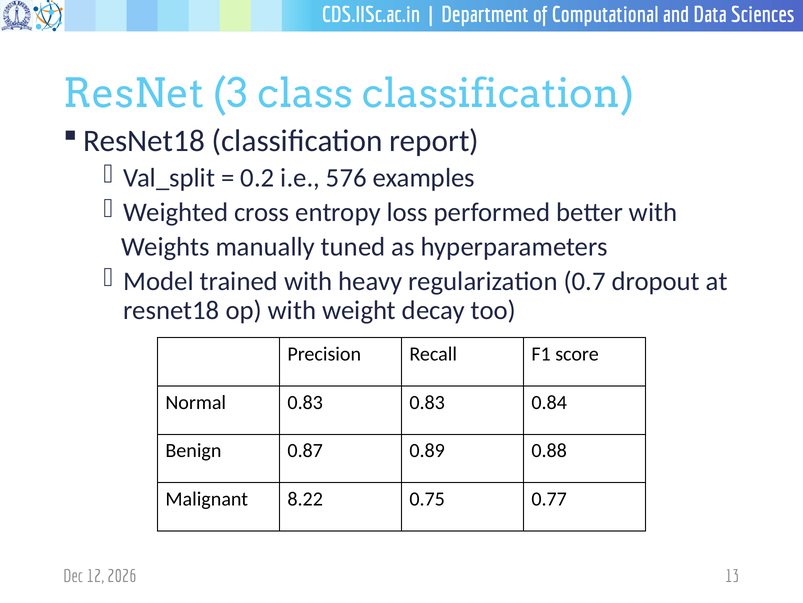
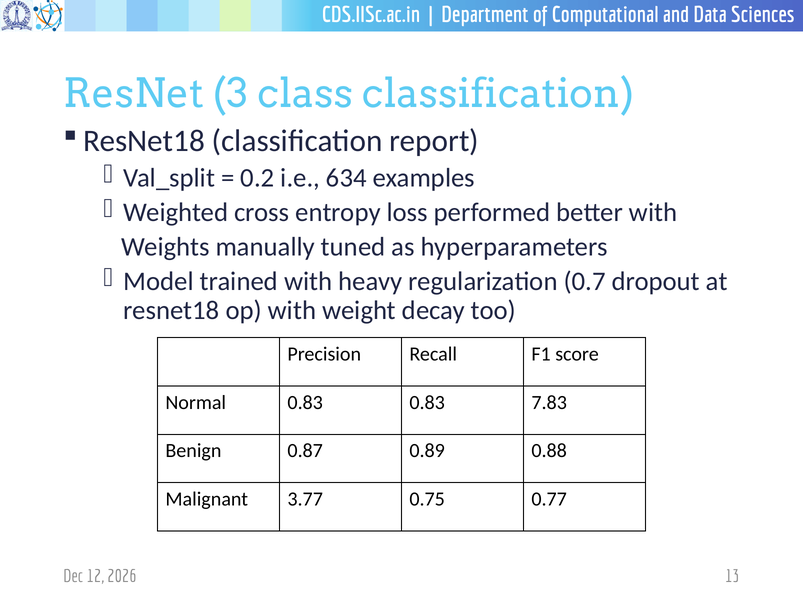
576: 576 -> 634 (346, 178)
0.84: 0.84 -> 7.83 (549, 402)
8.22: 8.22 -> 3.77 (305, 499)
